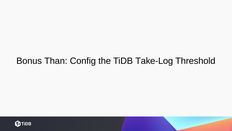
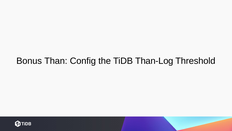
Take-Log: Take-Log -> Than-Log (154, 61)
